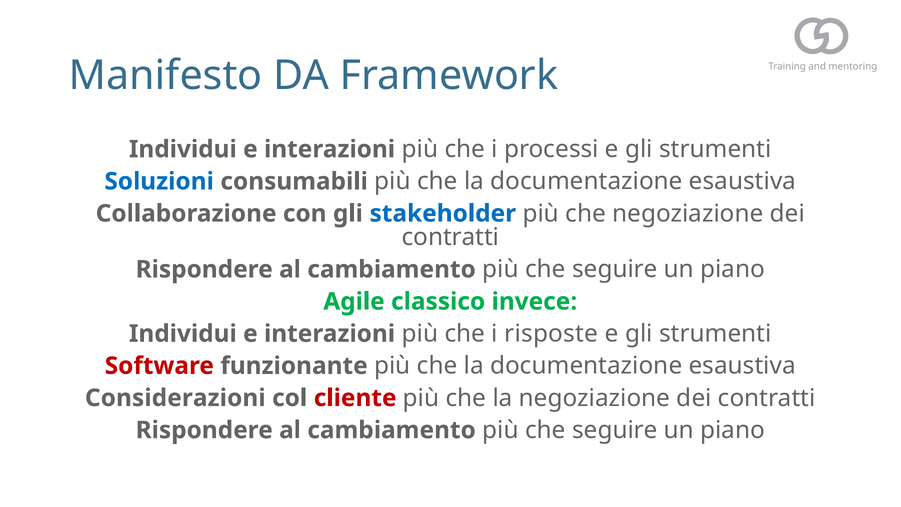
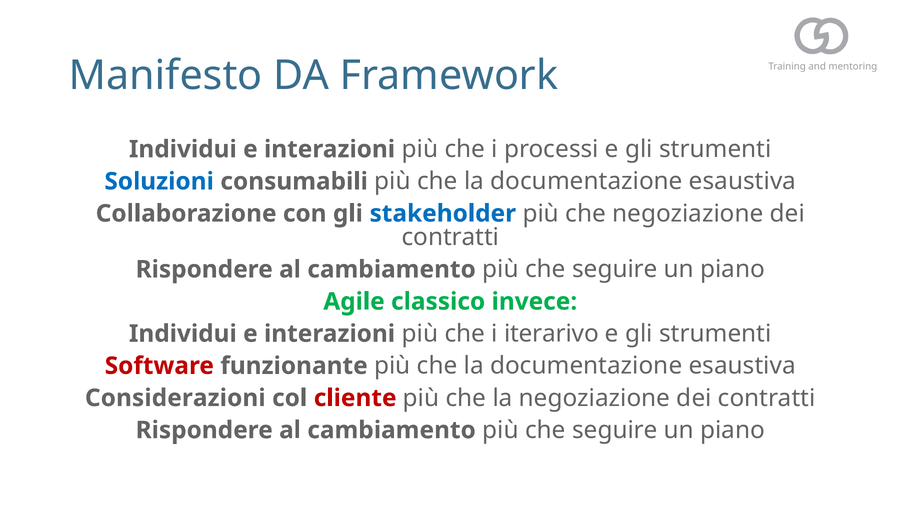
risposte: risposte -> iterarivo (551, 334)
